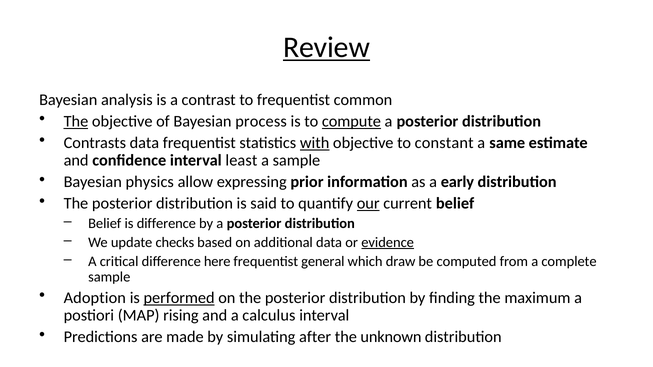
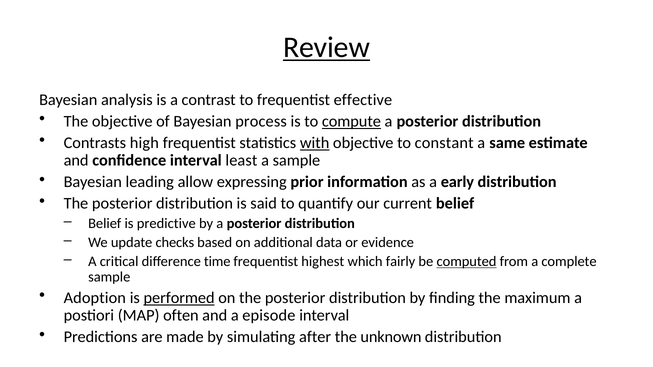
common: common -> effective (363, 100)
The underline: present -> none (76, 121)
Contrasts data: data -> high (144, 143)
physics: physics -> leading (150, 182)
our underline: present -> none (368, 204)
is difference: difference -> predictive (166, 224)
evidence underline: present -> none (388, 243)
here: here -> time (217, 262)
general: general -> highest (323, 262)
draw: draw -> fairly (401, 262)
computed underline: none -> present (467, 262)
rising: rising -> often (181, 316)
calculus: calculus -> episode (269, 316)
